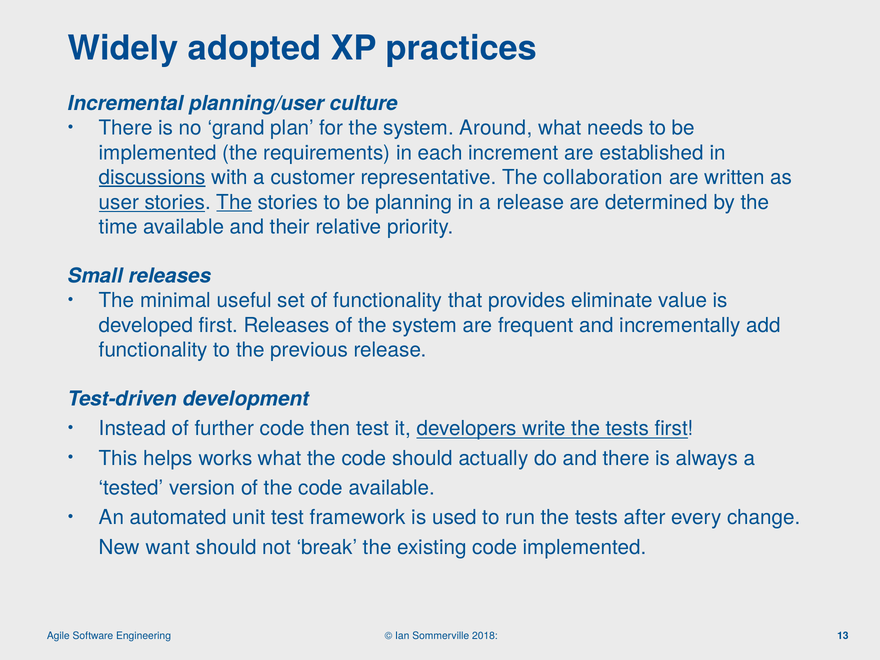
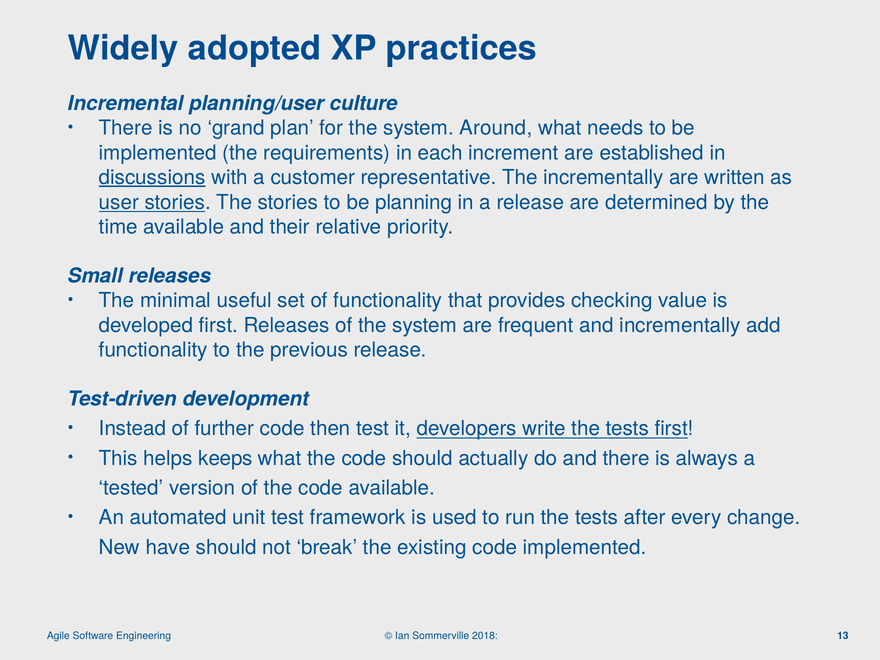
The collaboration: collaboration -> incrementally (603, 177)
The underline: present -> none (234, 202)
eliminate: eliminate -> checking (612, 301)
works: works -> keeps (226, 458)
want: want -> have (168, 547)
